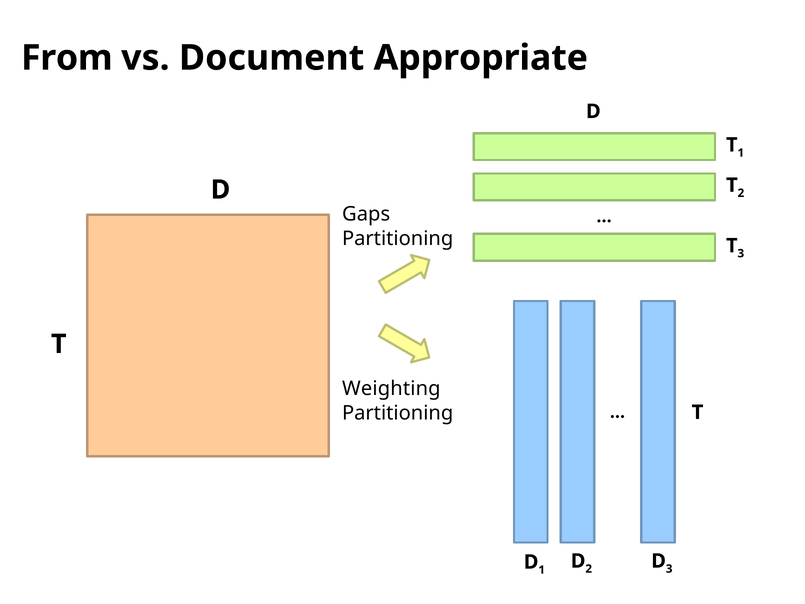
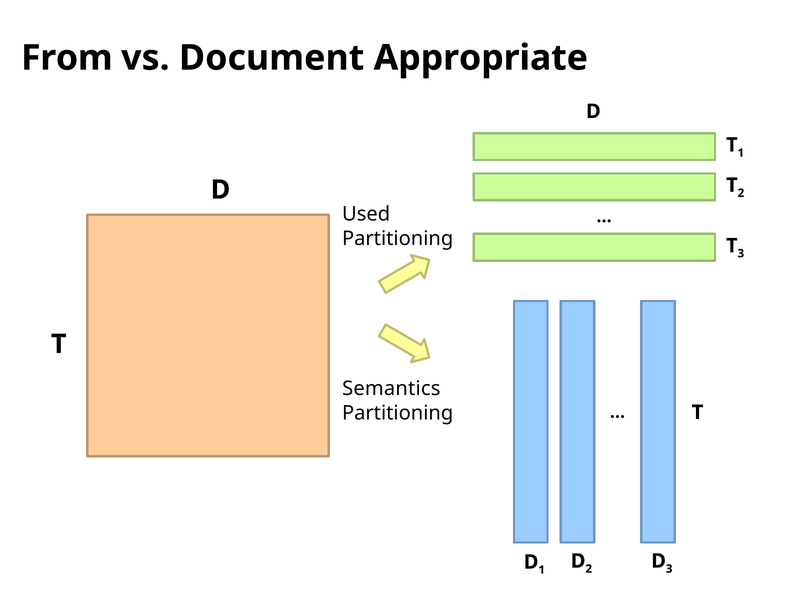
Gaps: Gaps -> Used (366, 214)
Weighting: Weighting -> Semantics (391, 389)
